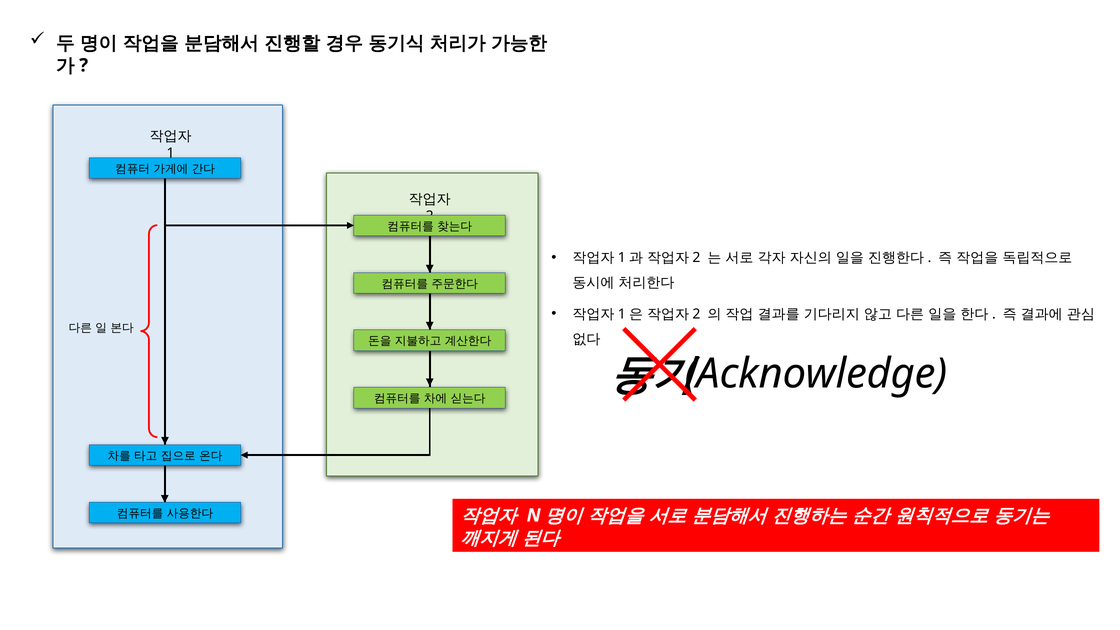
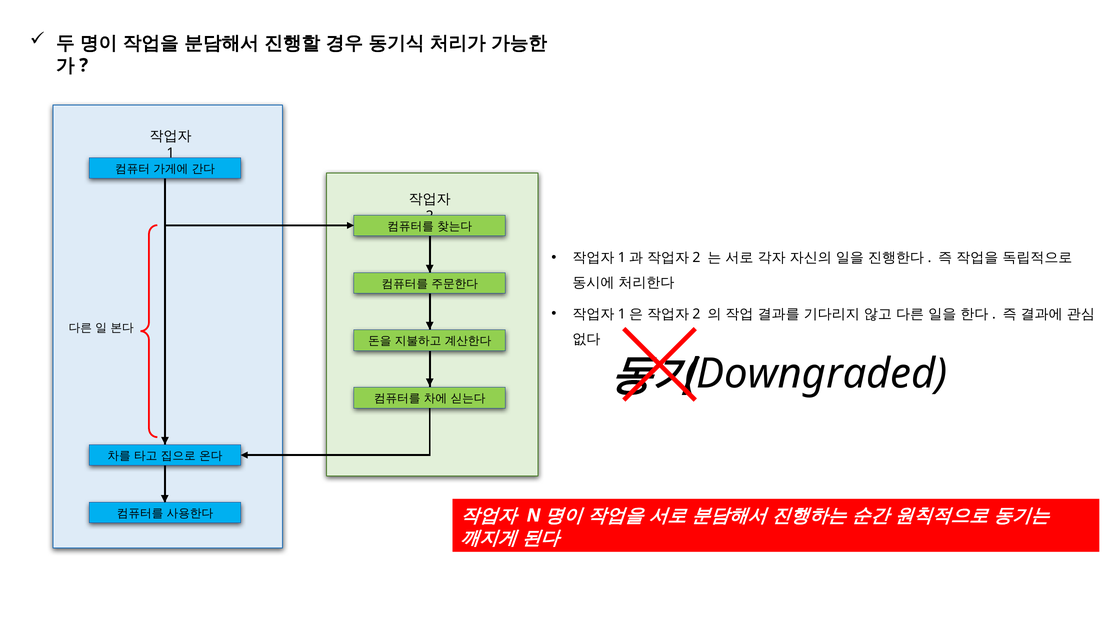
Acknowledge: Acknowledge -> Downgraded (816, 374)
